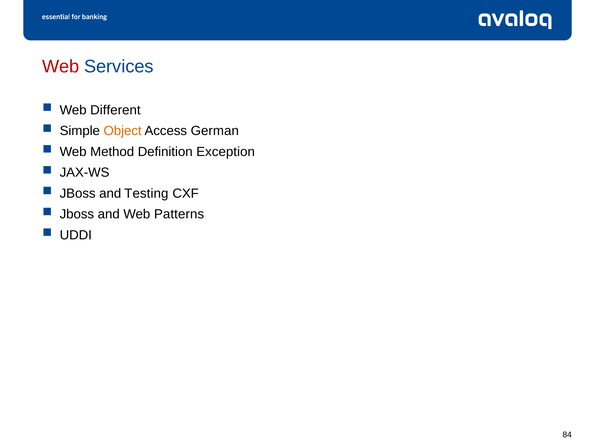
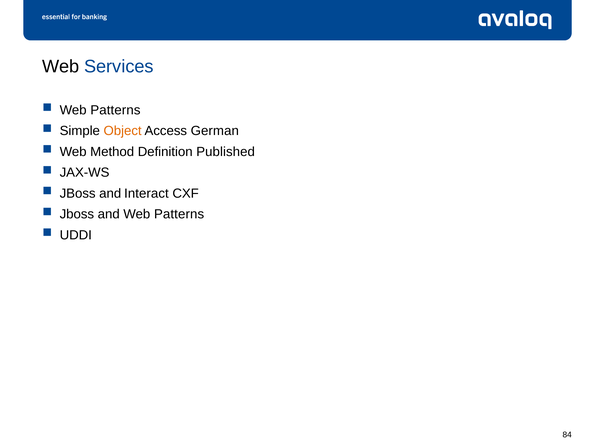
Web colour: red -> black (61, 67)
Different: Different -> Patterns (115, 110)
Exception: Exception -> Published (226, 152)
Testing: Testing -> Interact (146, 193)
